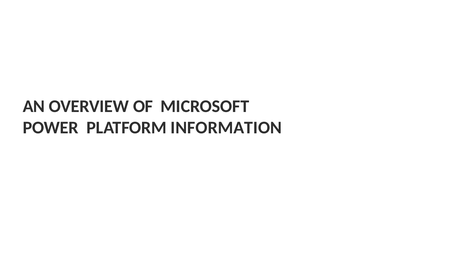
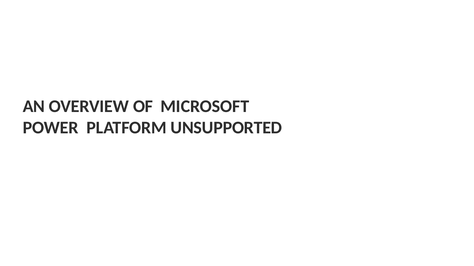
INFORMATION: INFORMATION -> UNSUPPORTED (226, 128)
